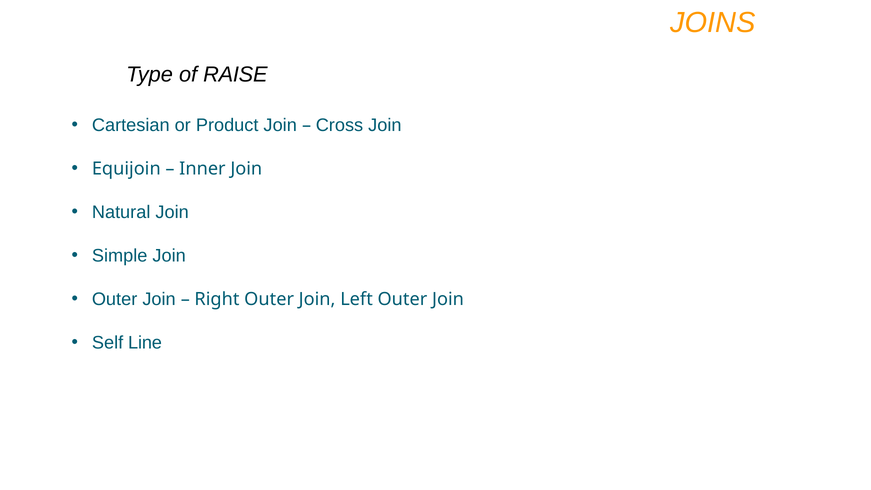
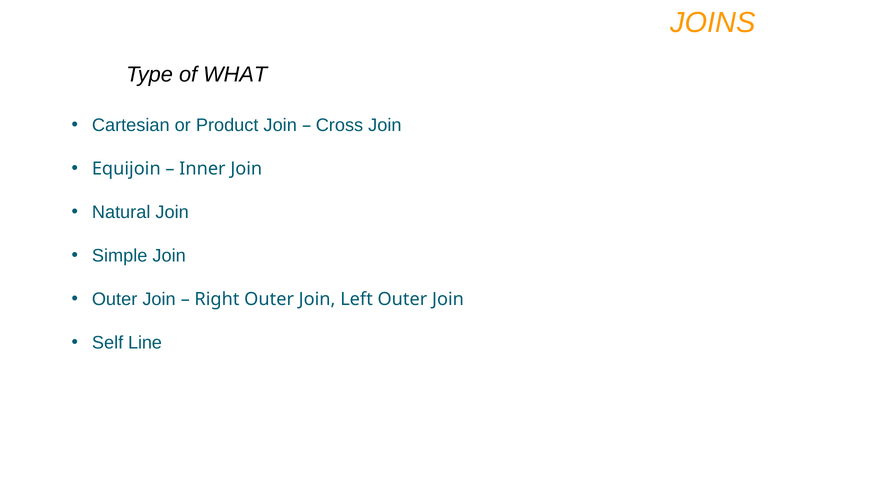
RAISE: RAISE -> WHAT (235, 74)
